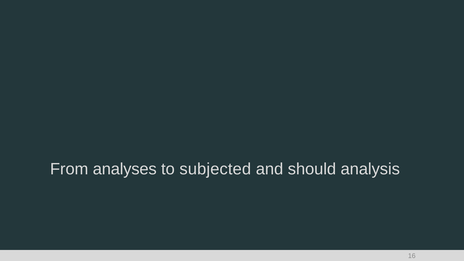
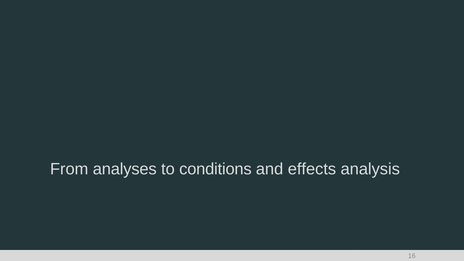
subjected: subjected -> conditions (215, 169)
should: should -> effects (312, 169)
